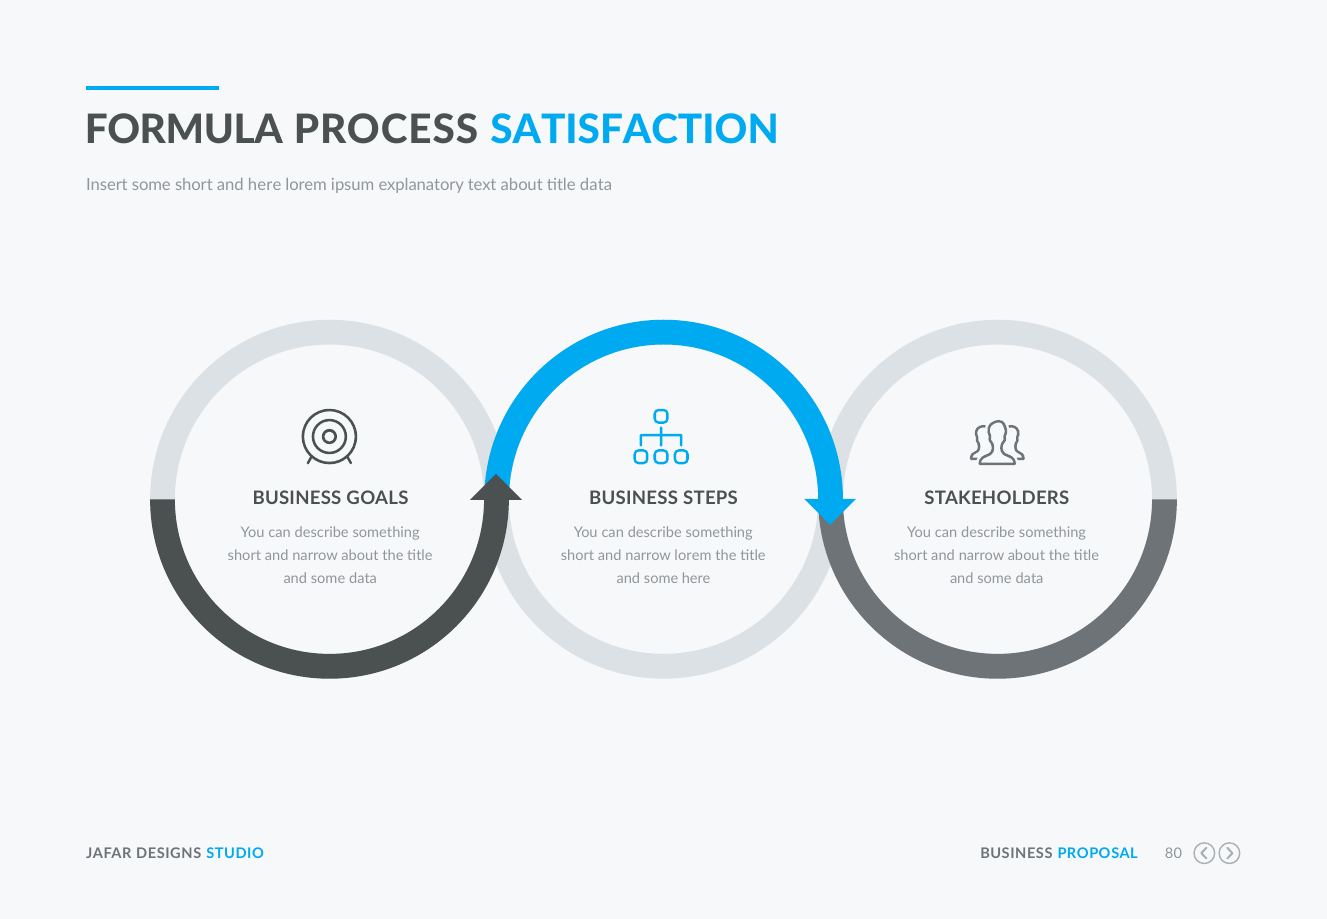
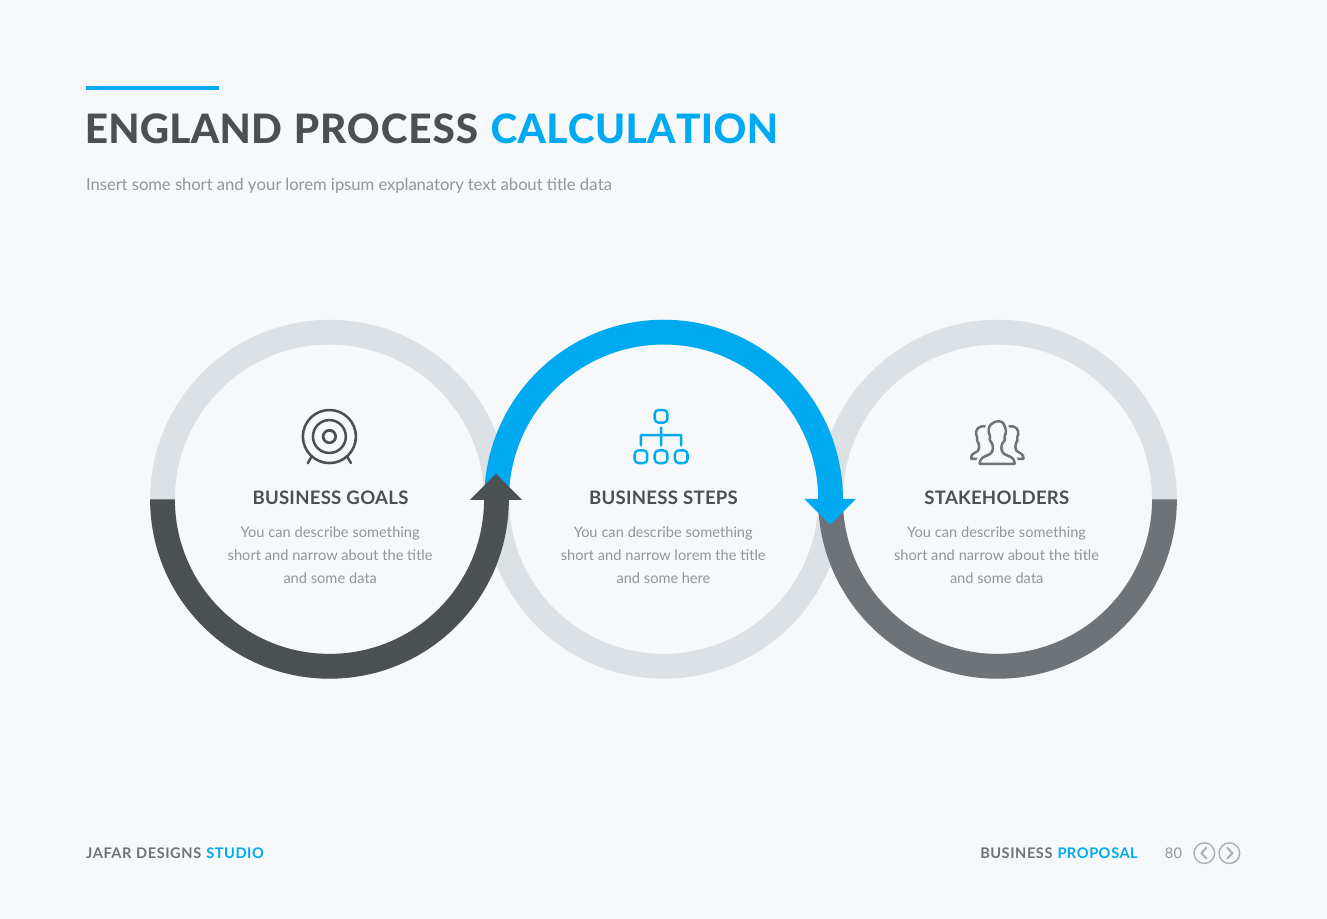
FORMULA: FORMULA -> ENGLAND (183, 130)
SATISFACTION: SATISFACTION -> CALCULATION (634, 130)
and here: here -> your (265, 185)
